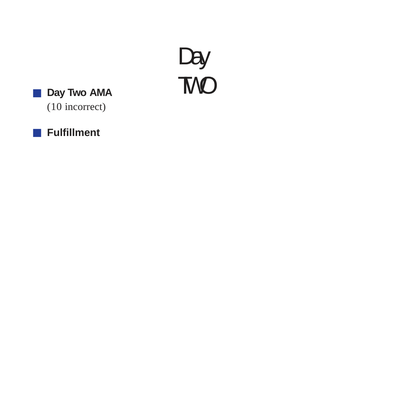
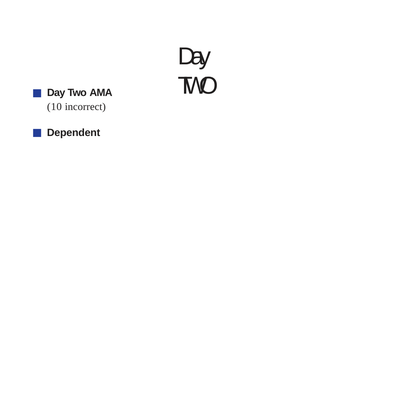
Fulfillment: Fulfillment -> Dependent (74, 133)
